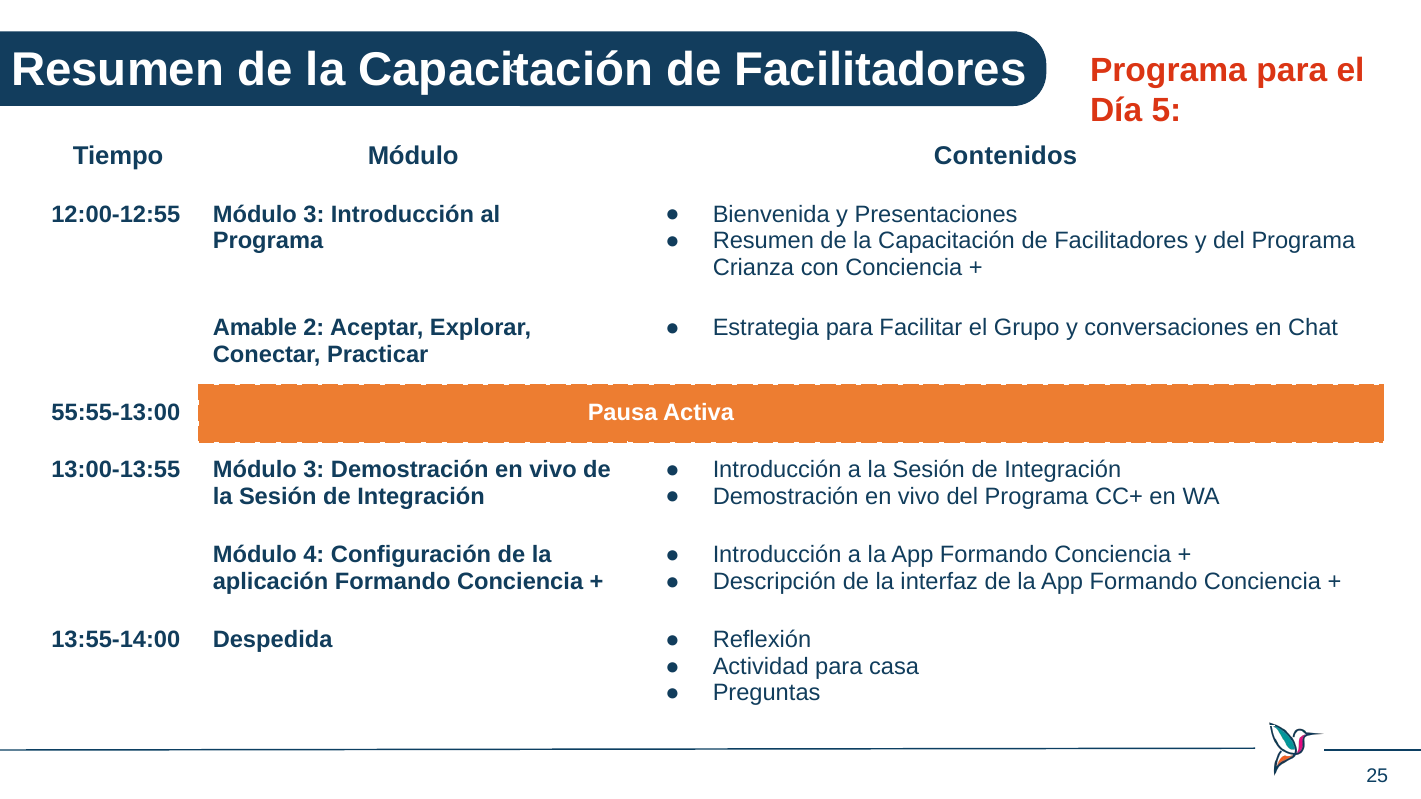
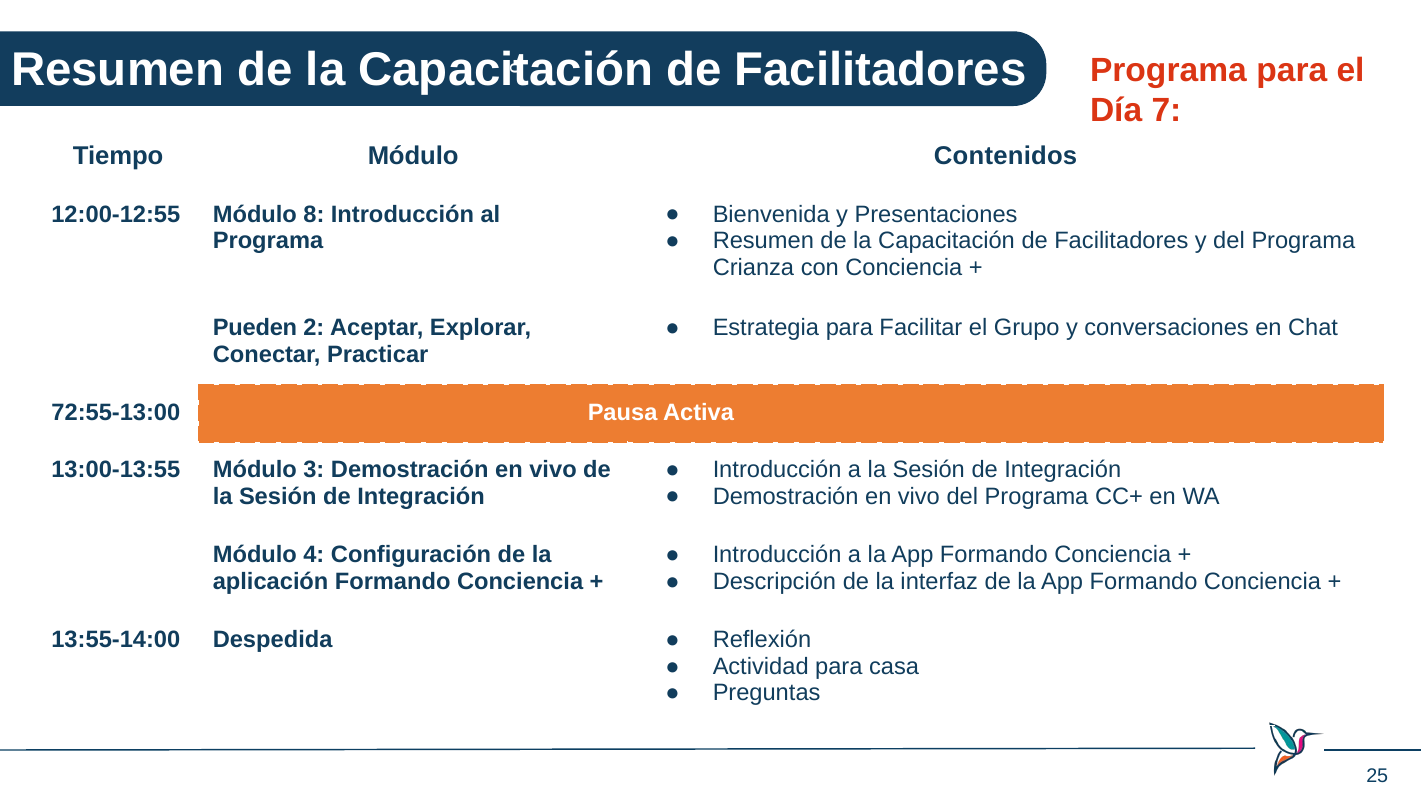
5: 5 -> 7 (1166, 111)
12:00-12:55 Módulo 3: 3 -> 8 (314, 214)
Amable: Amable -> Pueden (255, 328)
55:55-13:00: 55:55-13:00 -> 72:55-13:00 (116, 413)
